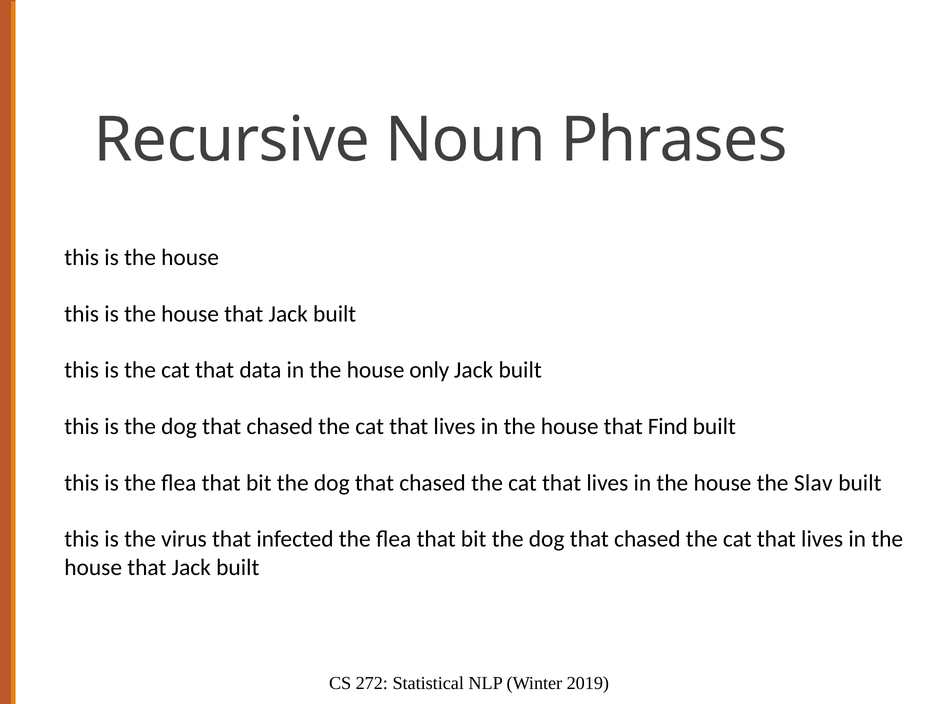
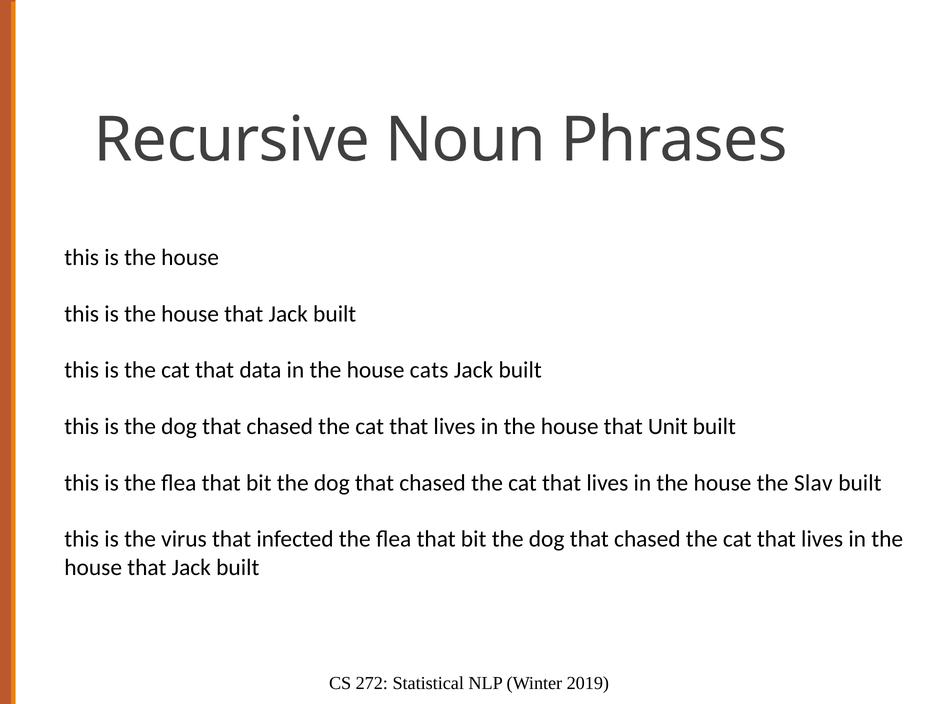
only: only -> cats (429, 370)
Find: Find -> Unit (668, 426)
